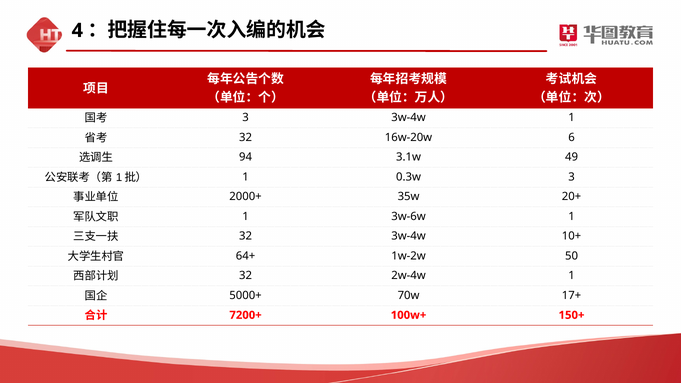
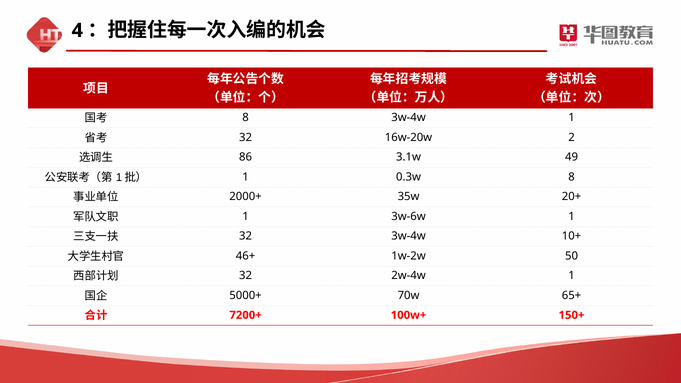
3: 3 -> 8 (246, 118)
6: 6 -> 2 (572, 137)
94: 94 -> 86 (246, 157)
0.3w 3: 3 -> 8 (572, 177)
64+: 64+ -> 46+ (246, 256)
17+: 17+ -> 65+ (572, 295)
